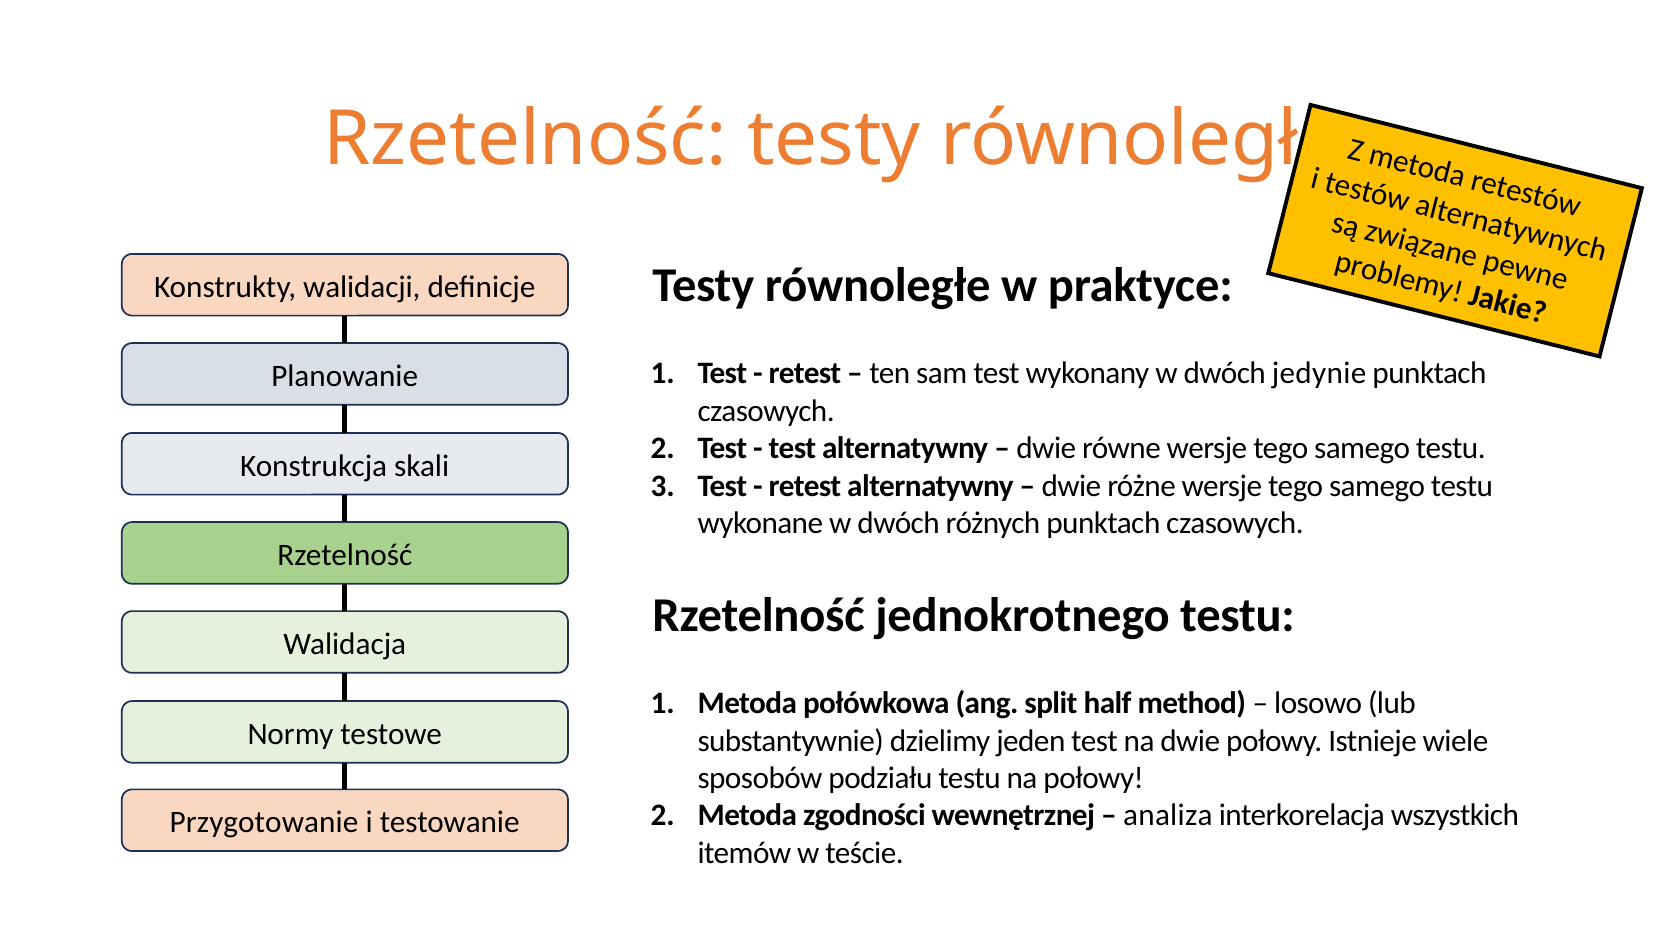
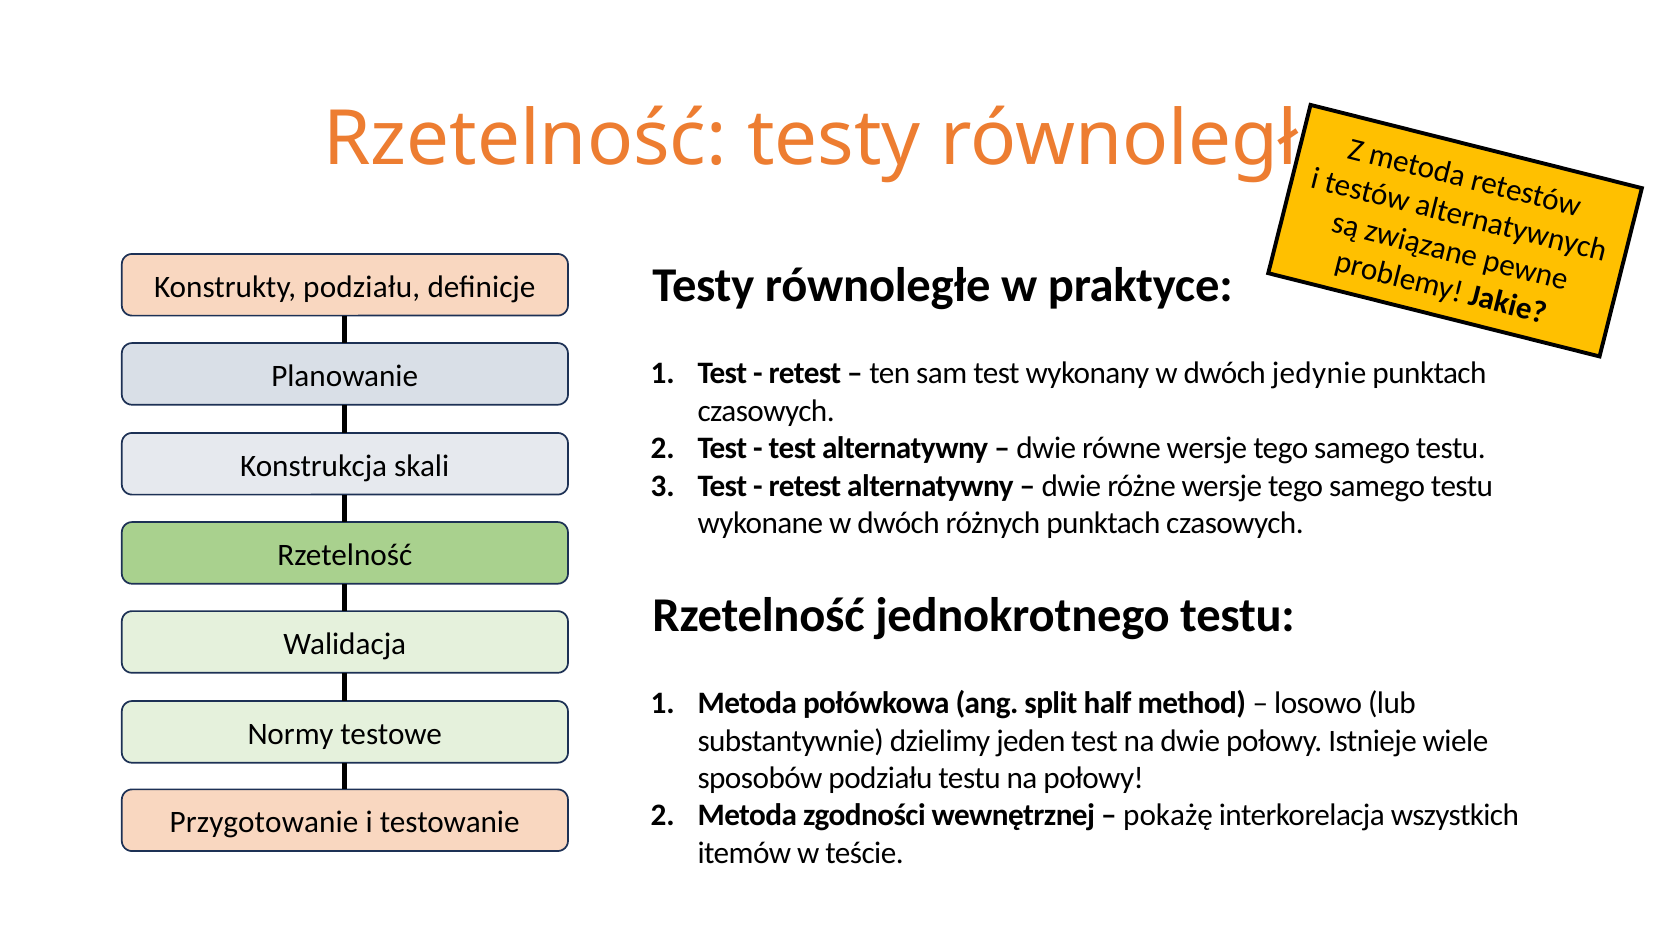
Konstrukty walidacji: walidacji -> podziału (362, 287)
analiza: analiza -> pokażę (1168, 816)
